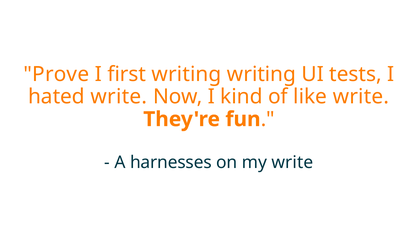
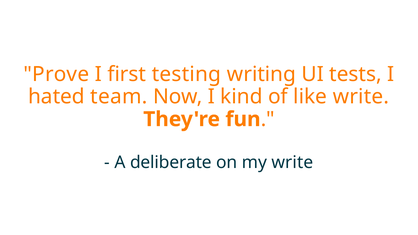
first writing: writing -> testing (186, 74)
hated write: write -> team (119, 97)
harnesses: harnesses -> deliberate (171, 163)
